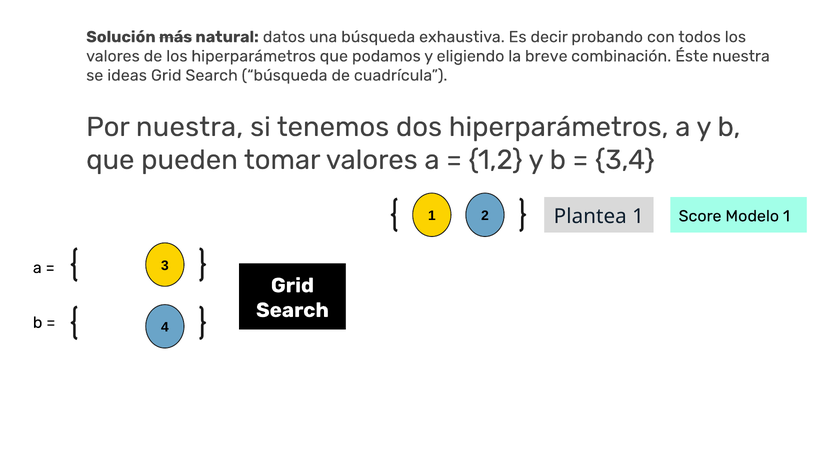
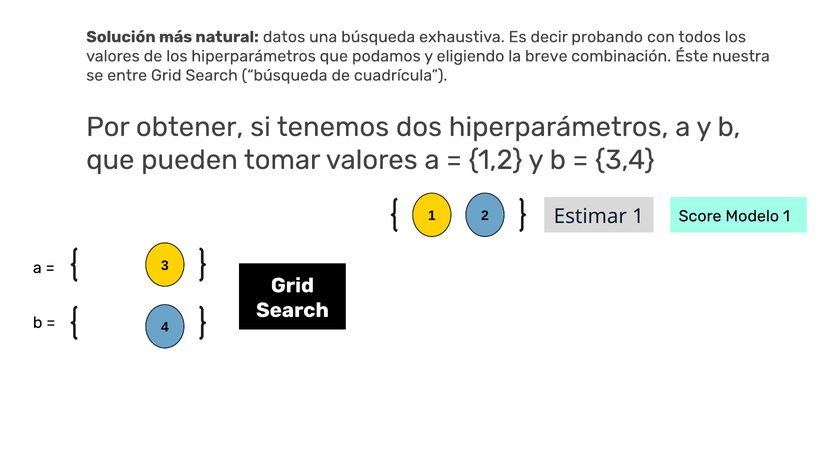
ideas: ideas -> entre (127, 75)
Por nuestra: nuestra -> obtener (190, 127)
Plantea: Plantea -> Estimar (590, 216)
